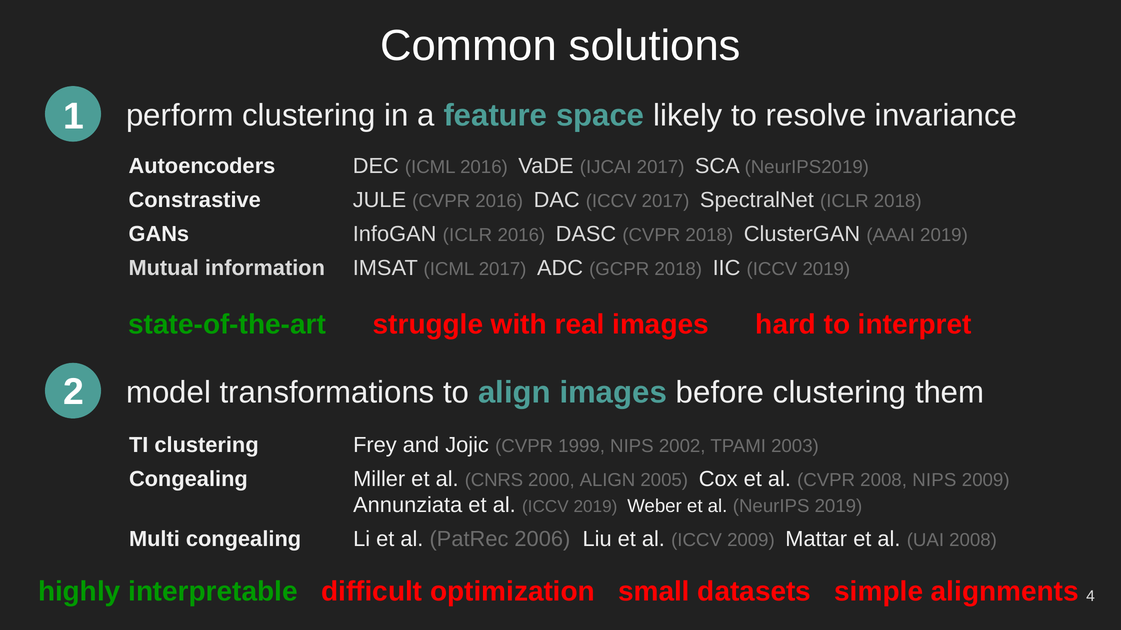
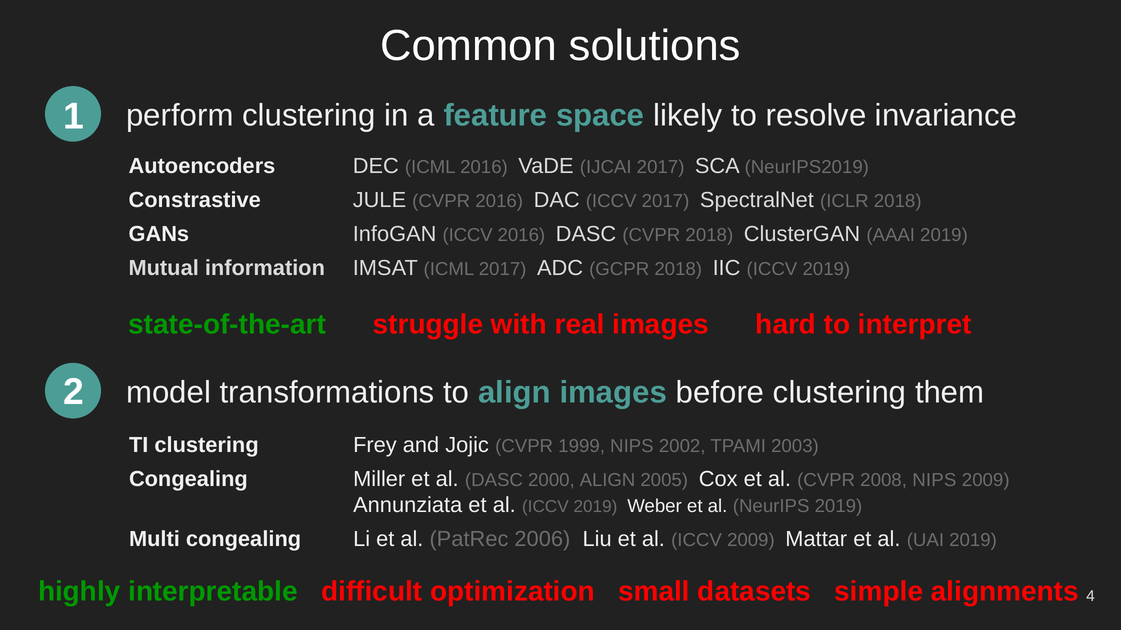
InfoGAN ICLR: ICLR -> ICCV (468, 235)
al CNRS: CNRS -> DASC (494, 480)
UAI 2008: 2008 -> 2019 (973, 541)
